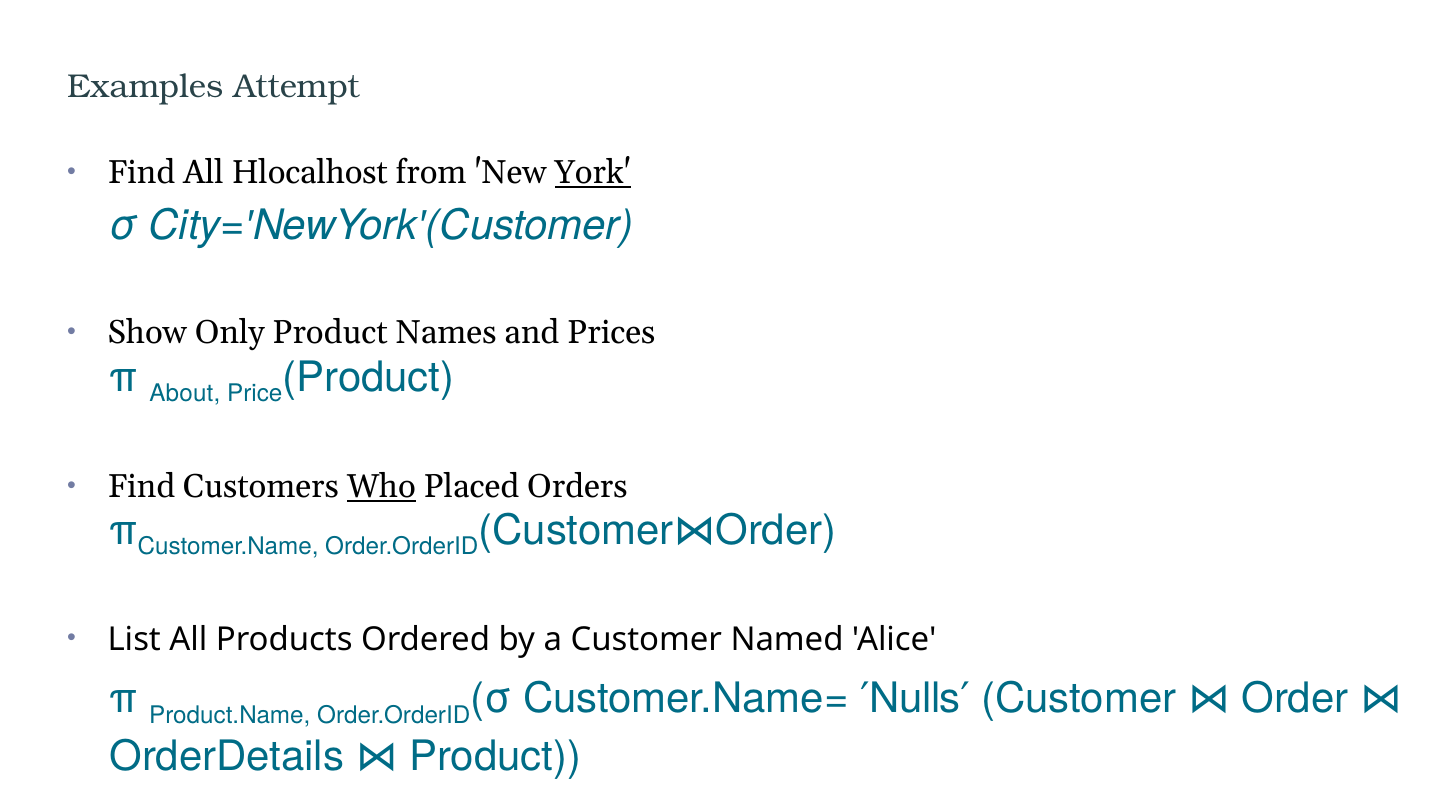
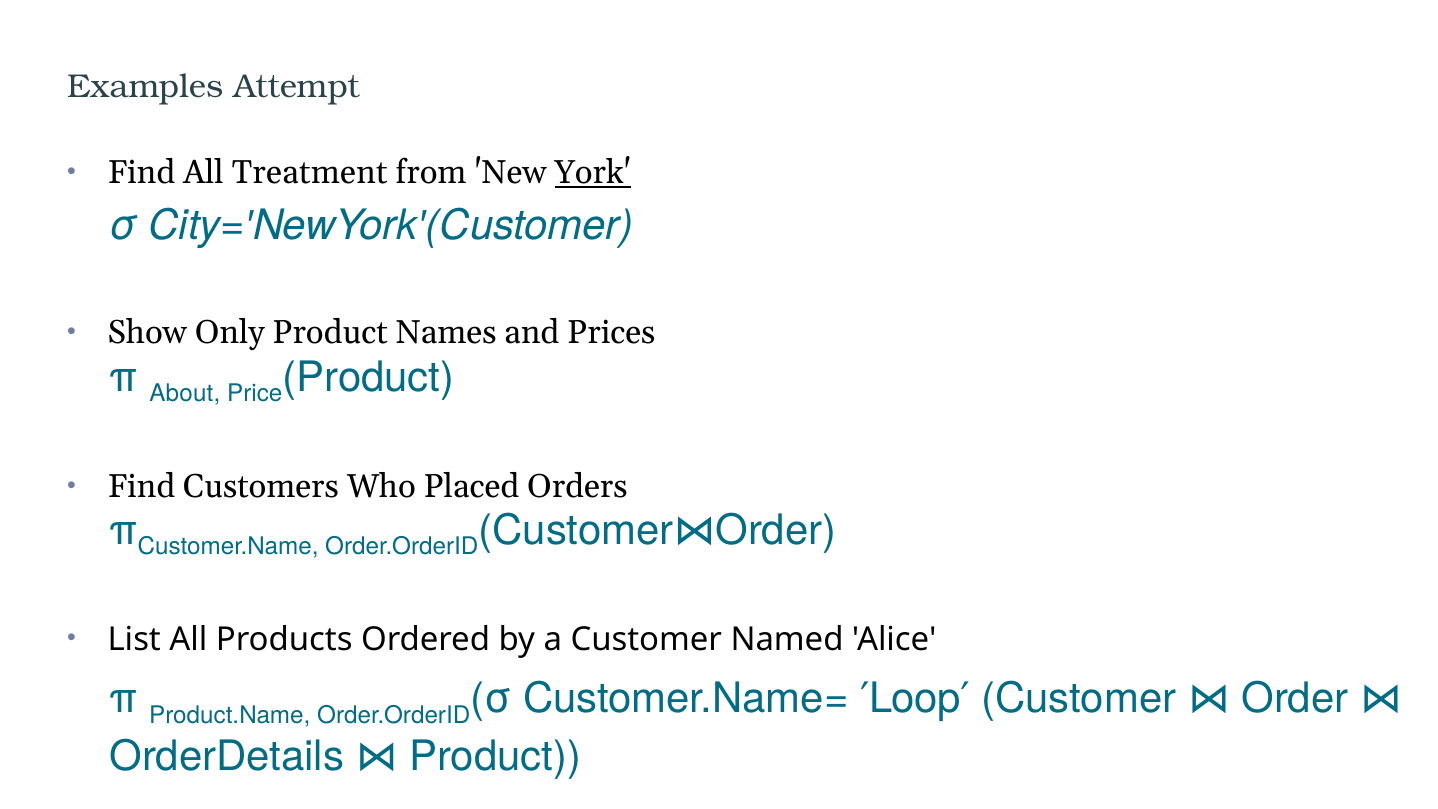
Hlocalhost: Hlocalhost -> Treatment (310, 173)
Who underline: present -> none (381, 487)
Nulls: Nulls -> Loop (915, 699)
